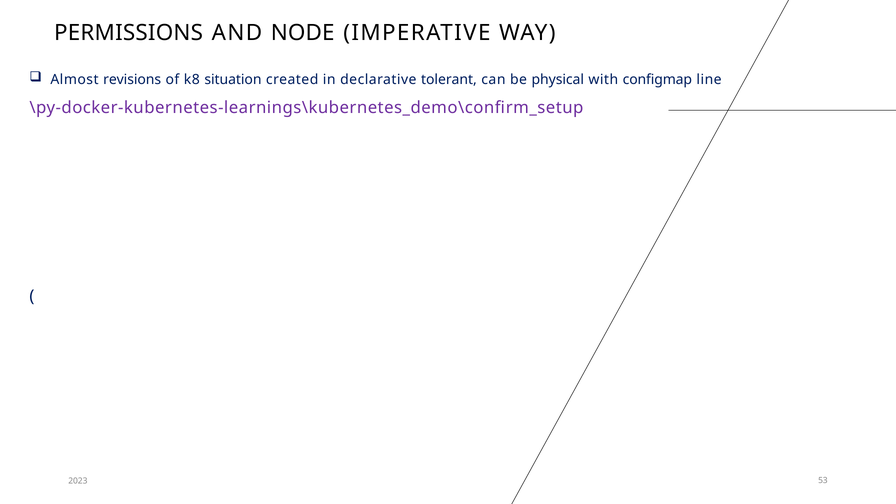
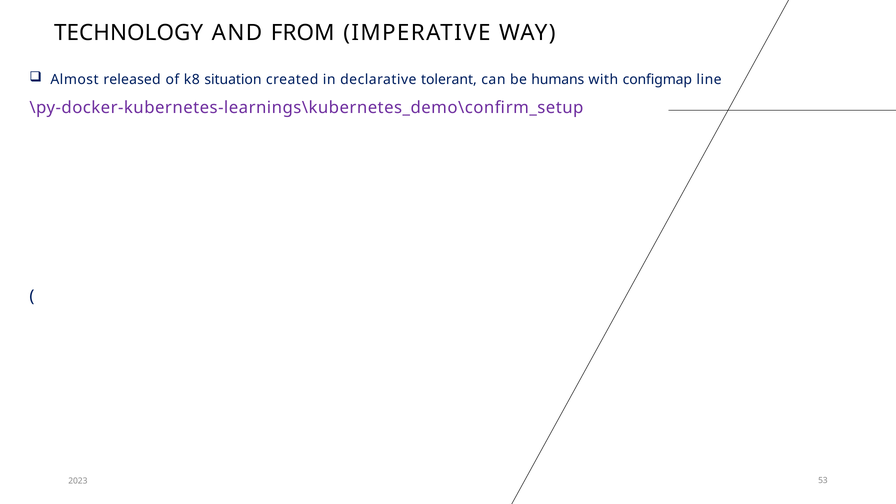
PERMISSIONS: PERMISSIONS -> TECHNOLOGY (129, 33)
NODE: NODE -> FROM (303, 33)
revisions: revisions -> released (132, 79)
physical: physical -> humans (558, 79)
